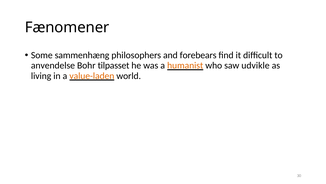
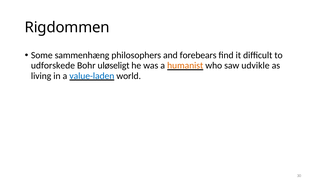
Fænomener: Fænomener -> Rigdommen (67, 27)
anvendelse: anvendelse -> udforskede (53, 65)
tilpasset: tilpasset -> uløseligt (114, 65)
value-laden colour: orange -> blue (92, 76)
